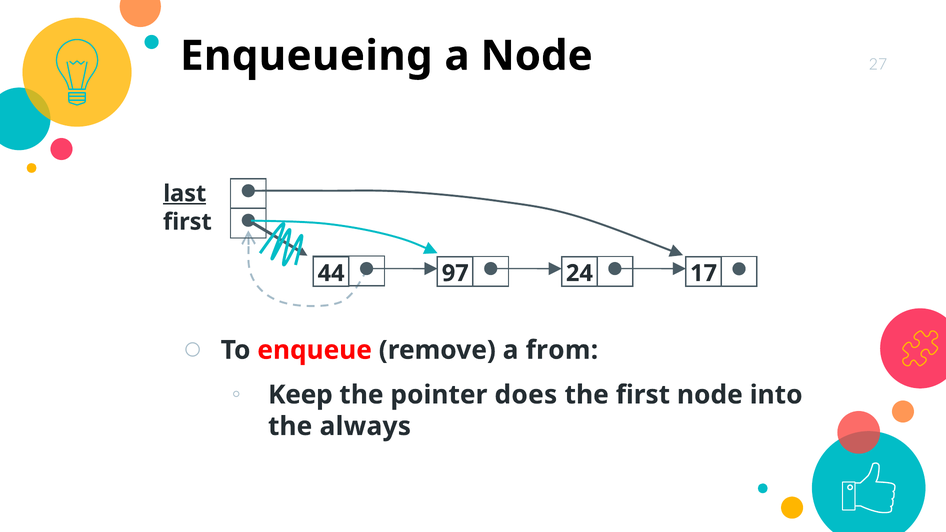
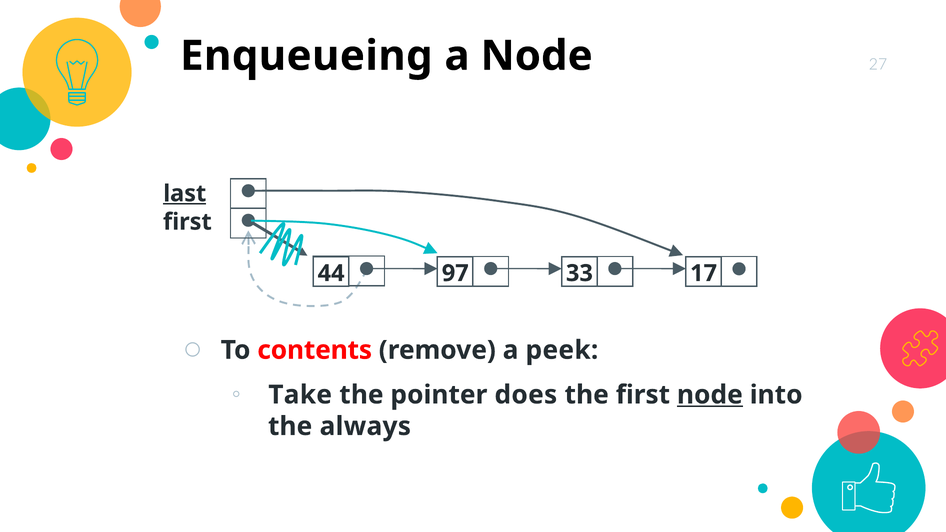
24: 24 -> 33 (579, 273)
enqueue: enqueue -> contents (315, 350)
from: from -> peek (562, 350)
Keep: Keep -> Take (300, 395)
node underline: none -> present (710, 395)
